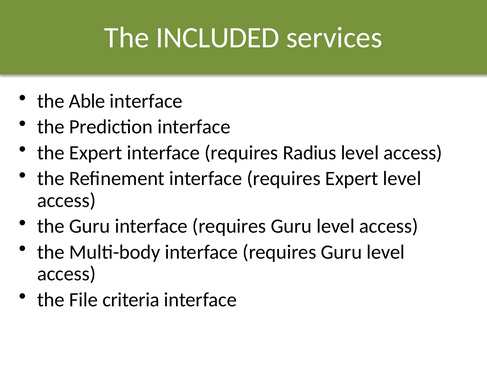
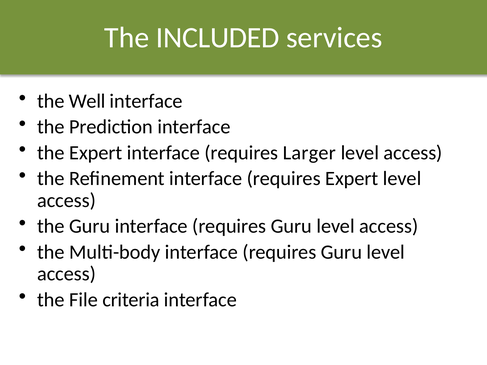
Able: Able -> Well (87, 101)
Radius: Radius -> Larger (309, 153)
